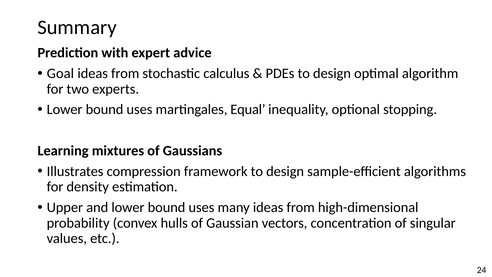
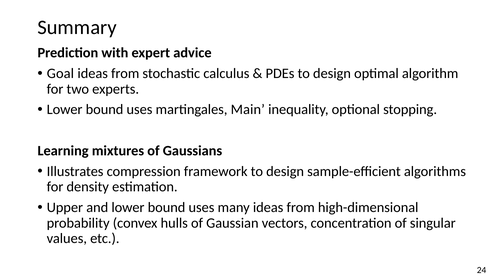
Equal: Equal -> Main (248, 109)
